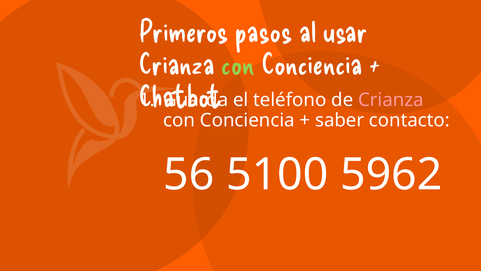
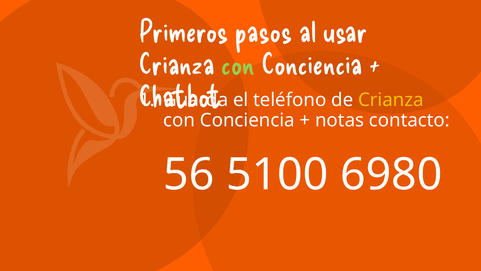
Crianza colour: pink -> yellow (391, 100)
saber: saber -> notas (340, 120)
5962: 5962 -> 6980 (391, 174)
